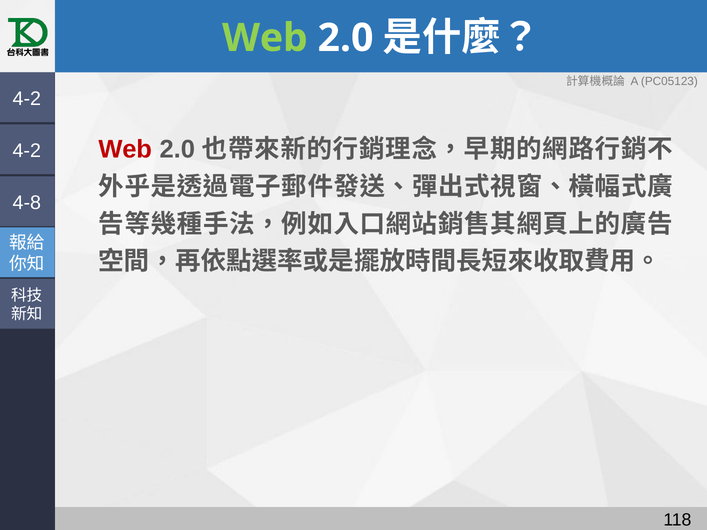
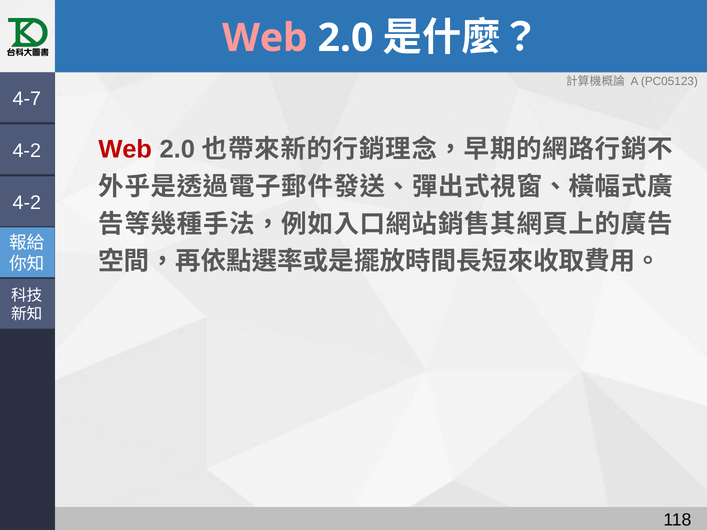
Web colour: light green -> pink (265, 38)
4-2: 4-2 -> 4-7 (27, 99)
4-8: 4-8 -> 4-2 (27, 203)
